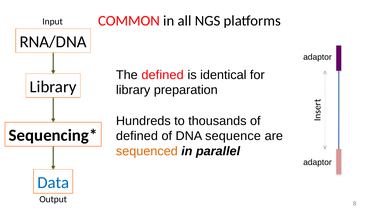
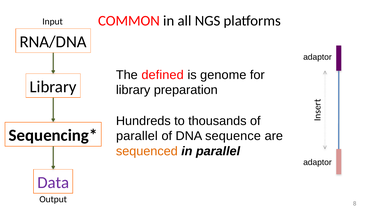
identical: identical -> genome (223, 75)
defined: defined -> parallel (137, 136)
Data colour: blue -> purple (53, 183)
